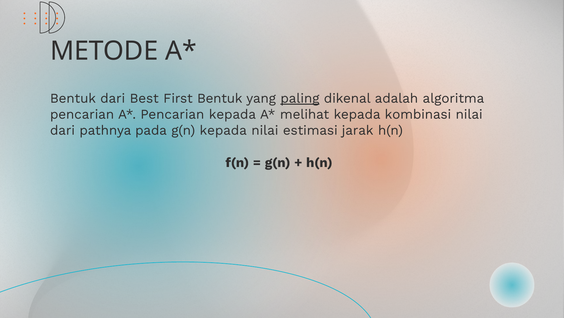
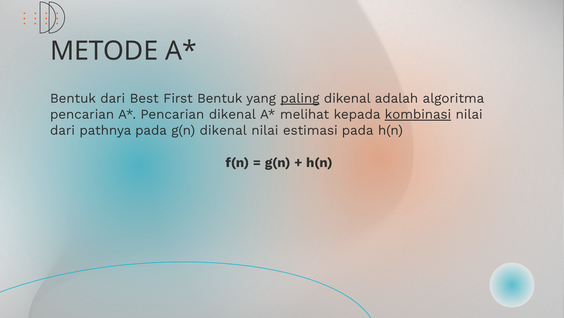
Pencarian kepada: kepada -> dikenal (232, 114)
kombinasi underline: none -> present (418, 114)
g(n kepada: kepada -> dikenal (223, 130)
estimasi jarak: jarak -> pada (358, 130)
